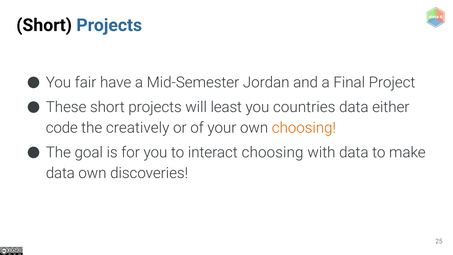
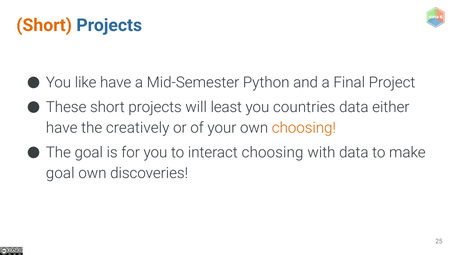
Short colour: black -> orange (44, 25)
fair: fair -> like (86, 82)
Jordan: Jordan -> Python (266, 82)
code: code -> have (62, 128)
data: data -> goal (60, 173)
